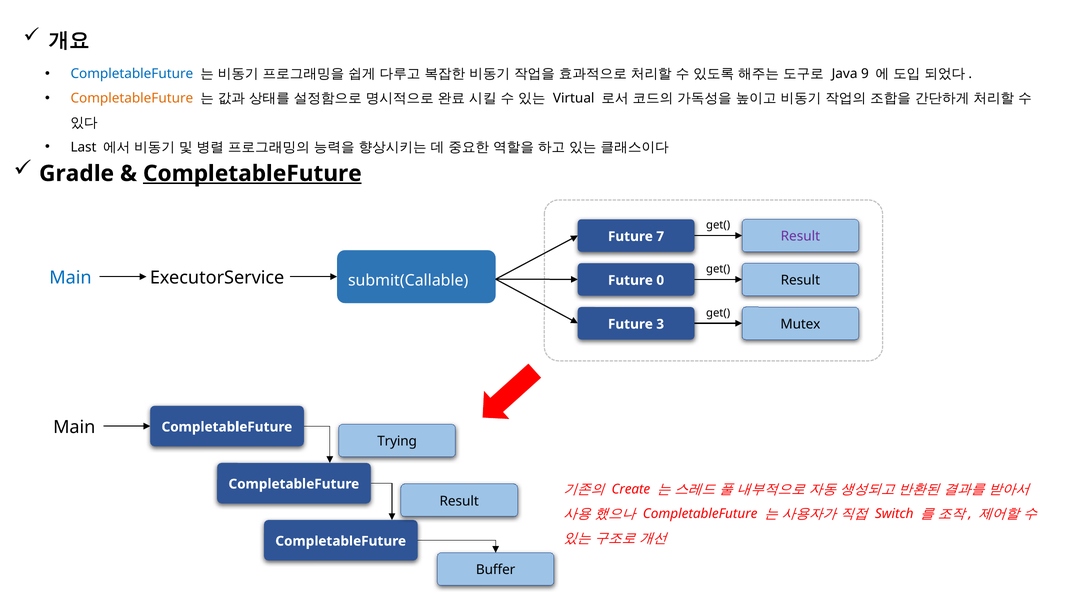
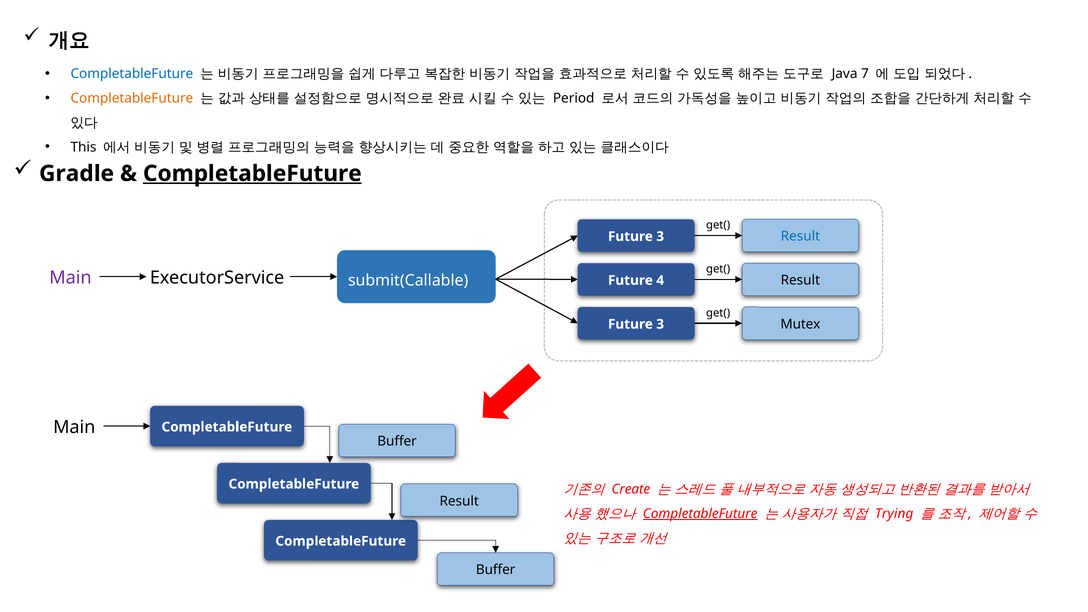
9: 9 -> 7 (865, 74)
Virtual: Virtual -> Period (574, 98)
Last: Last -> This (83, 147)
Result colour: purple -> blue (800, 236)
7: 7 -> 3 (660, 236)
Main colour: blue -> purple (71, 278)
0: 0 -> 4 (660, 280)
Trying: Trying -> Buffer (397, 441)
CompletableFuture underline: none -> present (700, 514)
Switch: Switch -> Trying (894, 514)
